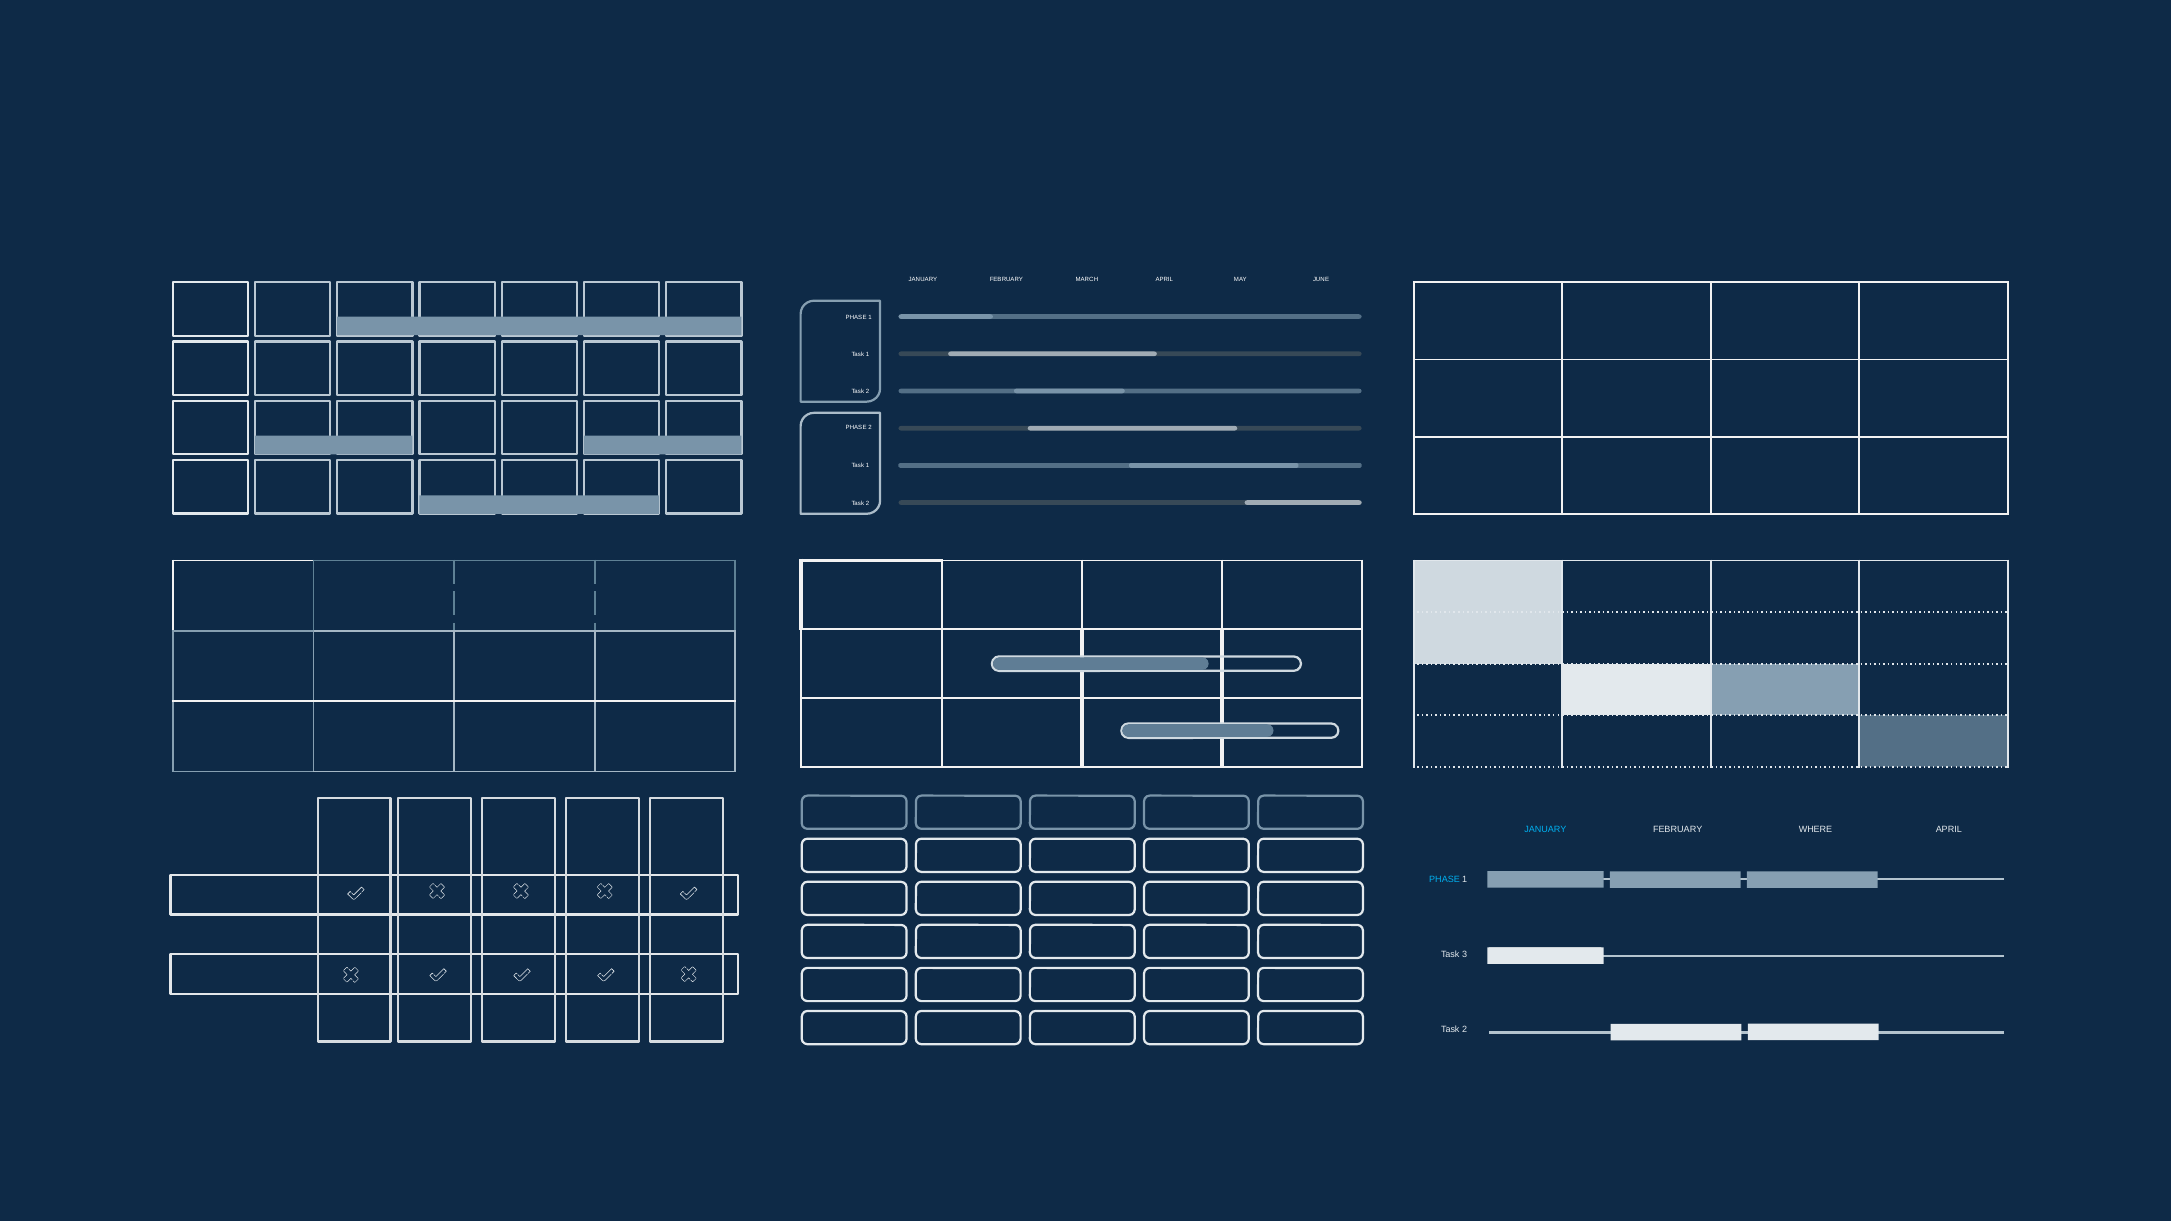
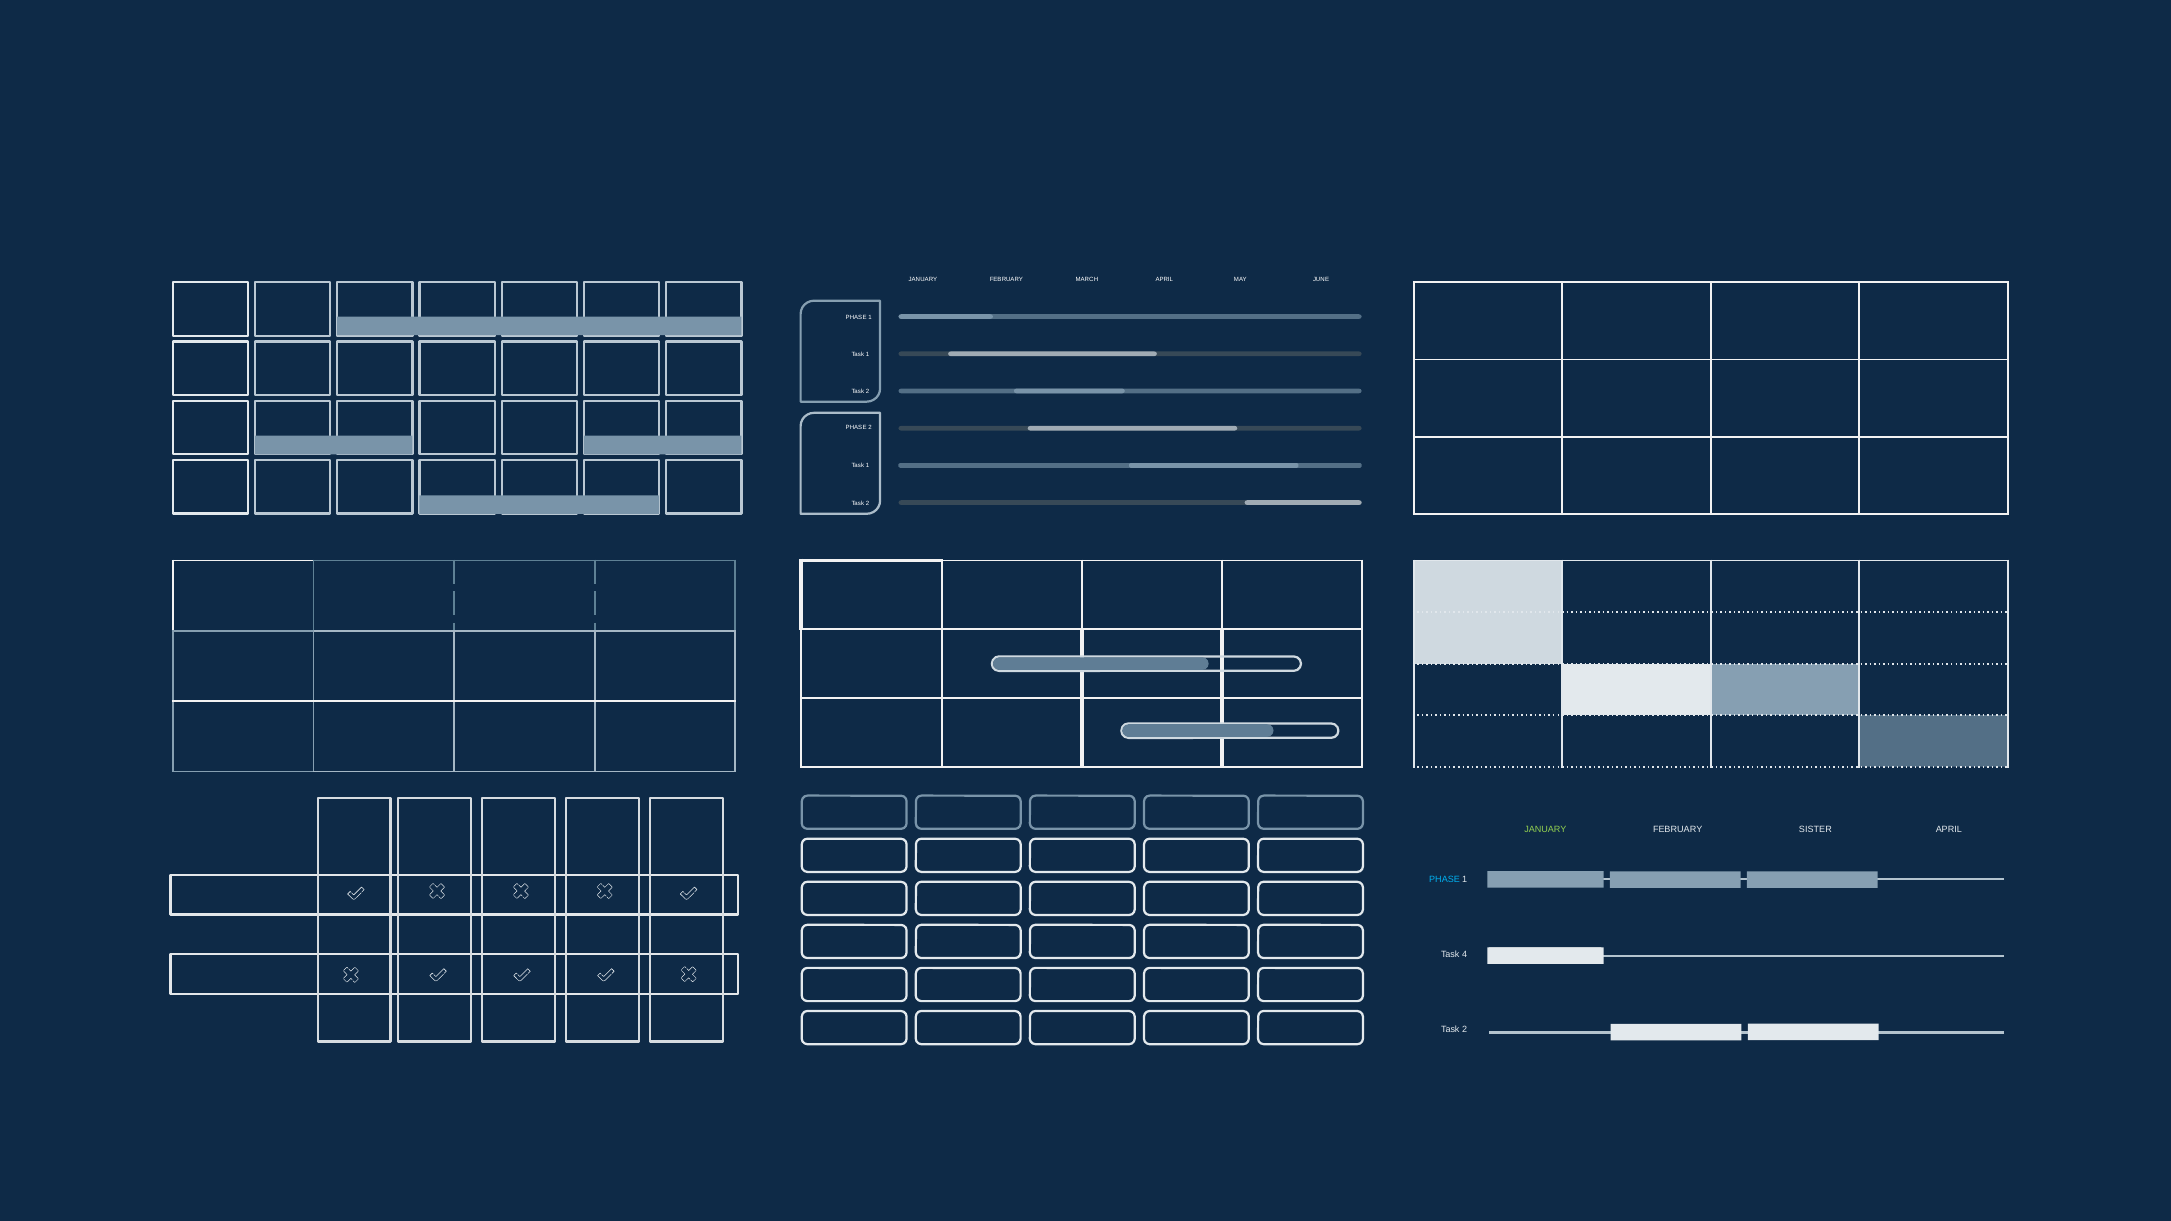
JANUARY colour: light blue -> light green (1545, 830)
WHERE: WHERE -> SISTER (1815, 830)
3: 3 -> 4 (1465, 955)
